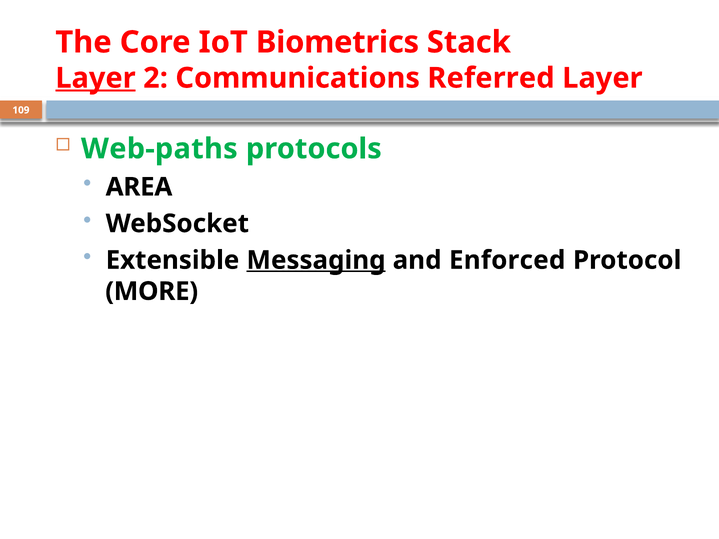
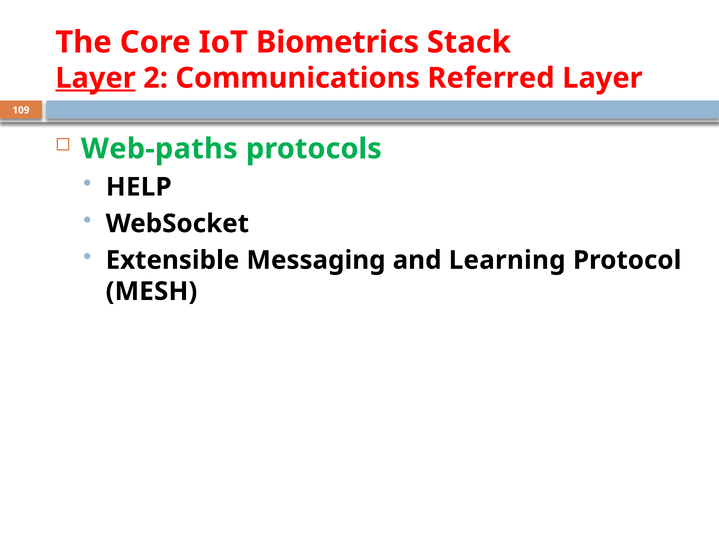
AREA: AREA -> HELP (139, 187)
Messaging underline: present -> none (316, 260)
Enforced: Enforced -> Learning (507, 260)
MORE: MORE -> MESH (151, 291)
